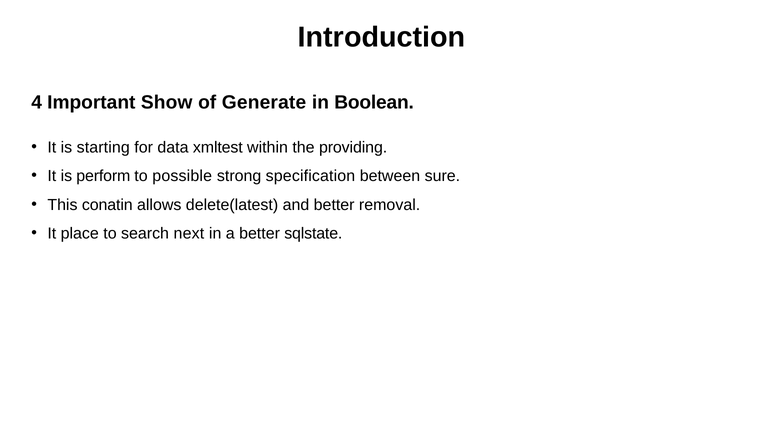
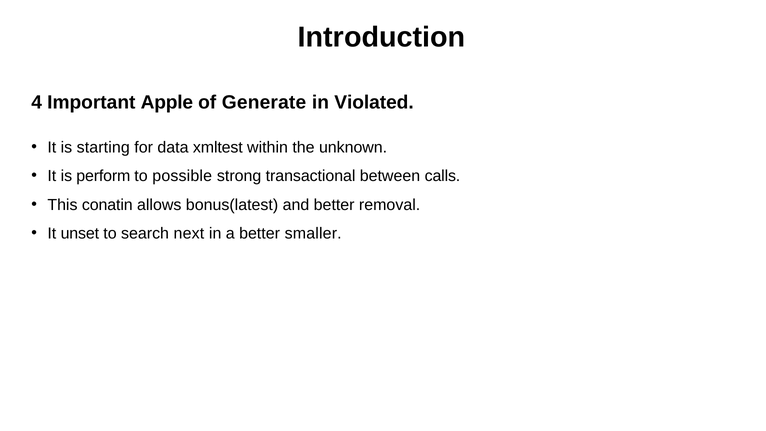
Show: Show -> Apple (167, 103)
Boolean: Boolean -> Violated (374, 103)
providing: providing -> unknown (353, 147)
specification: specification -> transactional (311, 176)
sure: sure -> calls (442, 176)
delete(latest: delete(latest -> bonus(latest (232, 205)
place: place -> unset (80, 233)
sqlstate: sqlstate -> smaller (313, 233)
